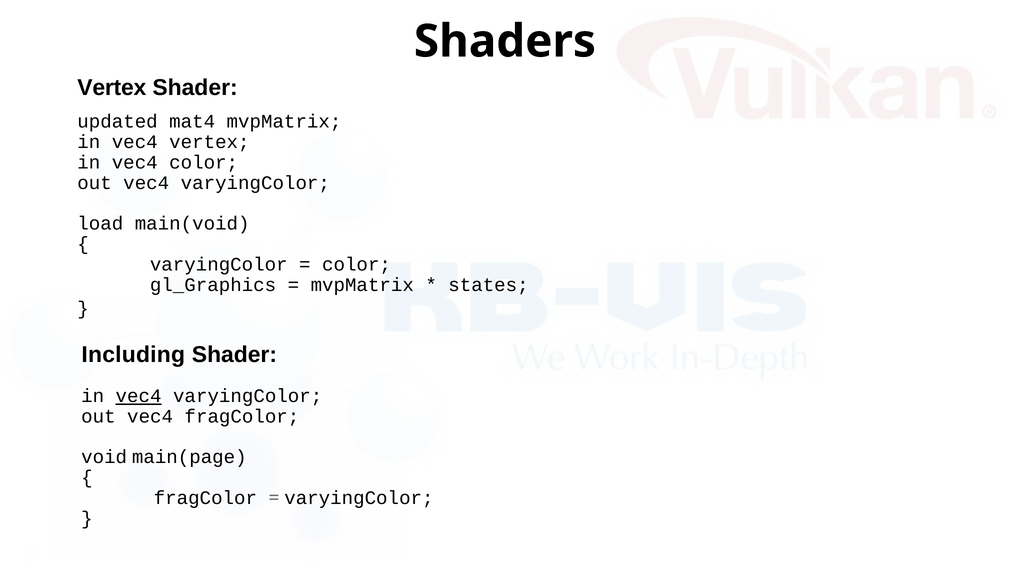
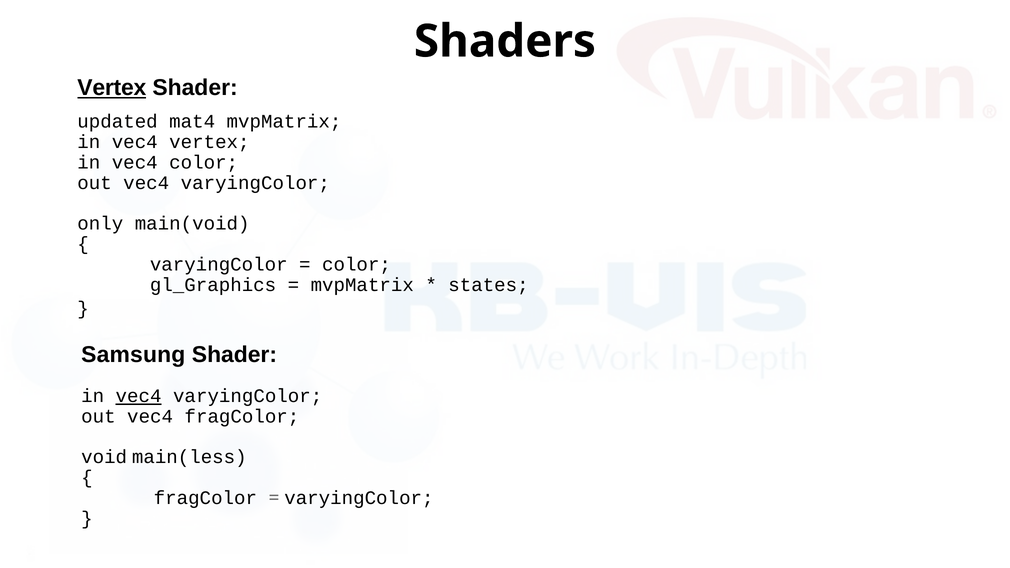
Vertex underline: none -> present (112, 88)
load: load -> only (100, 224)
Including: Including -> Samsung (133, 355)
main(page: main(page -> main(less (189, 457)
